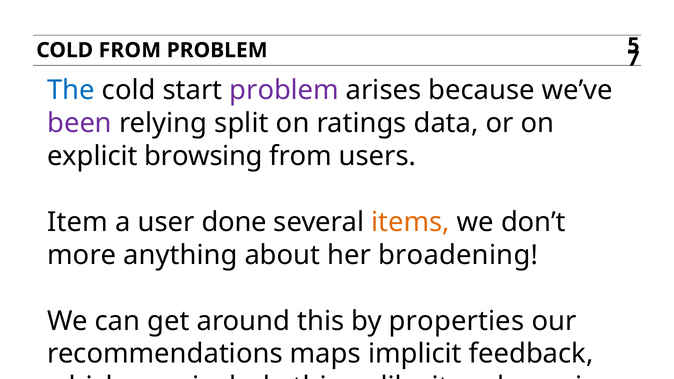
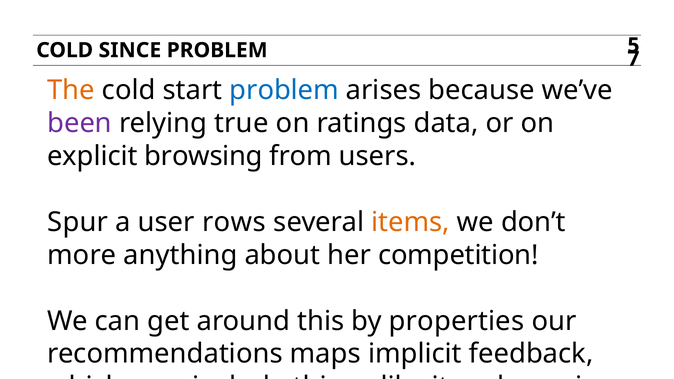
COLD FROM: FROM -> SINCE (130, 50)
The colour: blue -> orange (71, 90)
problem colour: purple -> blue (284, 90)
split: split -> true (241, 123)
Item: Item -> Spur (78, 222)
done: done -> rows (234, 222)
broadening: broadening -> competition (458, 255)
